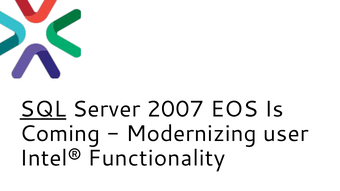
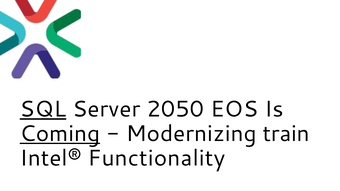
2007: 2007 -> 2050 (175, 109)
Coming underline: none -> present (60, 134)
user: user -> train (286, 134)
